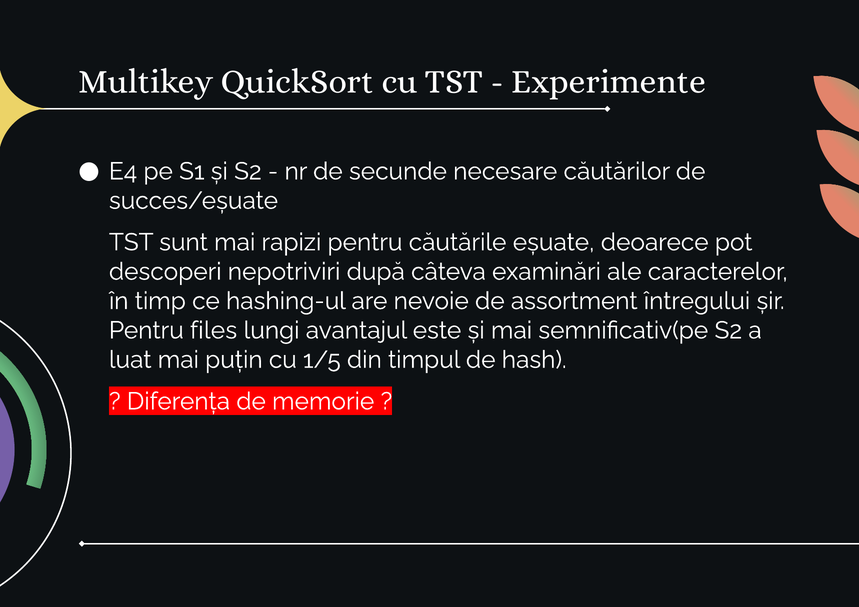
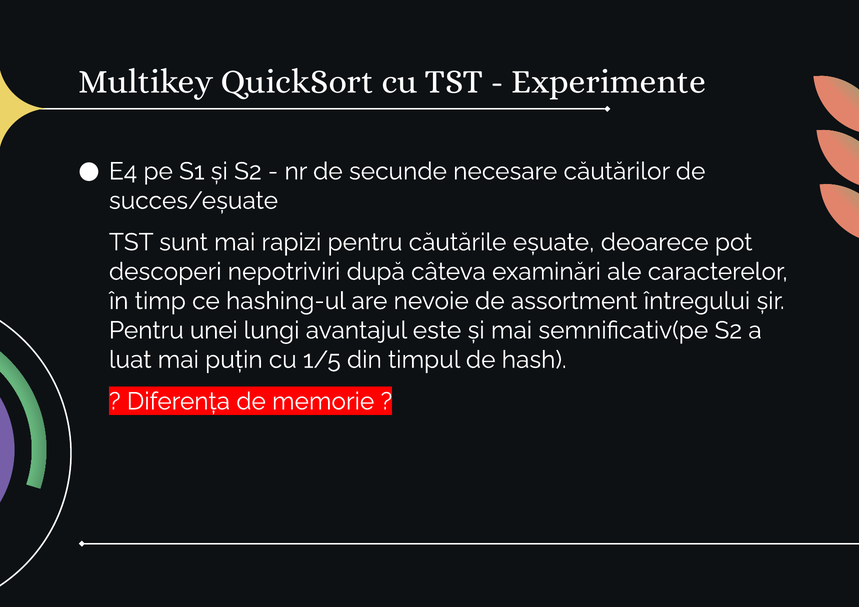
files: files -> unei (214, 331)
